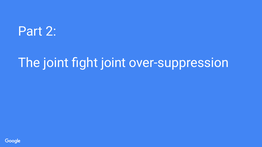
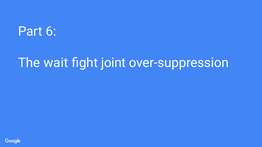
2: 2 -> 6 (51, 32)
The joint: joint -> wait (56, 63)
